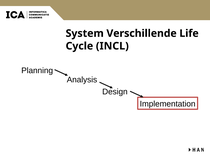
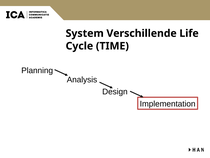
INCL: INCL -> TIME (112, 46)
